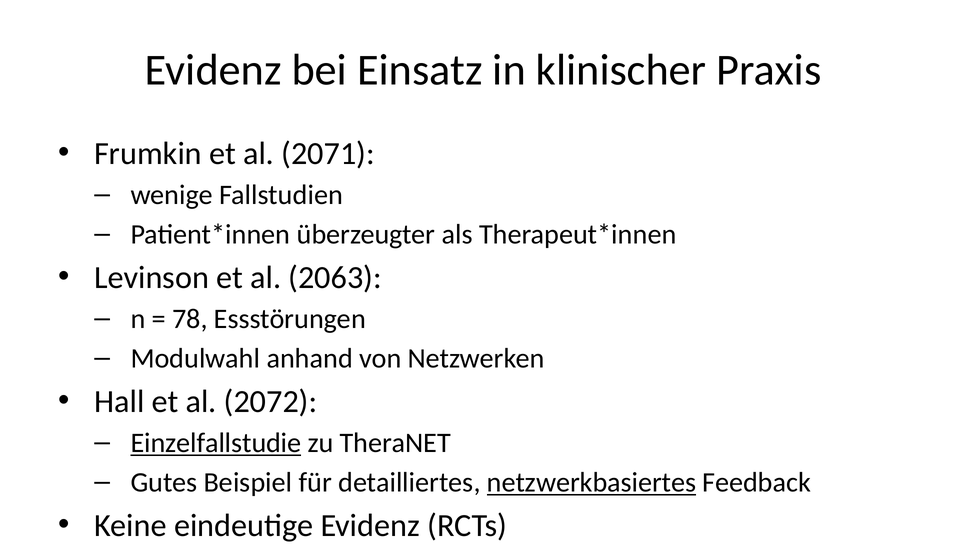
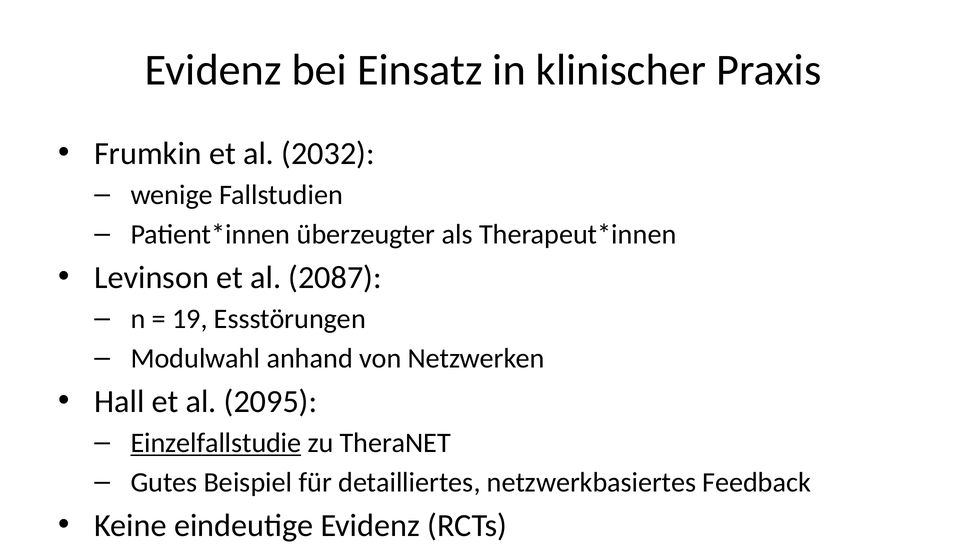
2071: 2071 -> 2032 (328, 153)
2063: 2063 -> 2087 (335, 277)
78: 78 -> 19 (190, 319)
2072: 2072 -> 2095 (271, 402)
netzwerkbasiertes underline: present -> none (592, 483)
